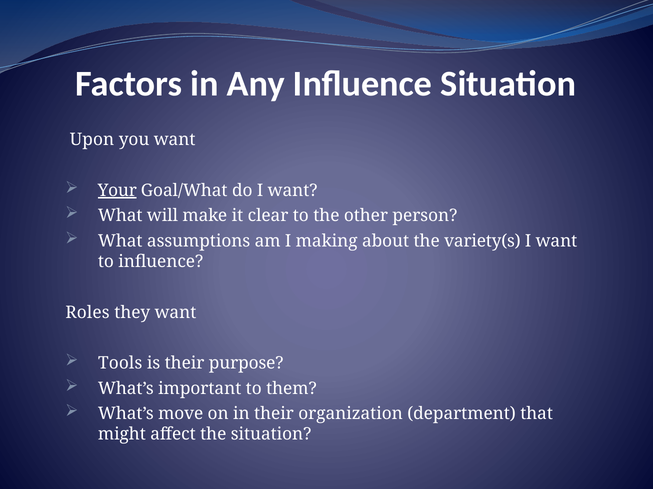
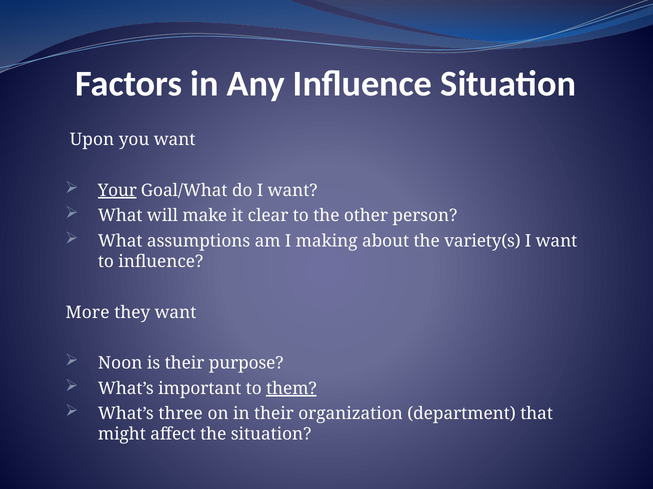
Roles: Roles -> More (88, 313)
Tools: Tools -> Noon (120, 364)
them underline: none -> present (291, 389)
move: move -> three (181, 414)
